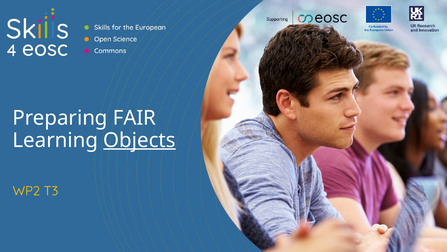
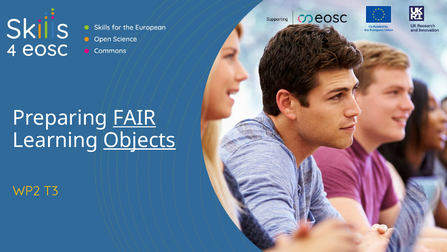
FAIR underline: none -> present (134, 118)
